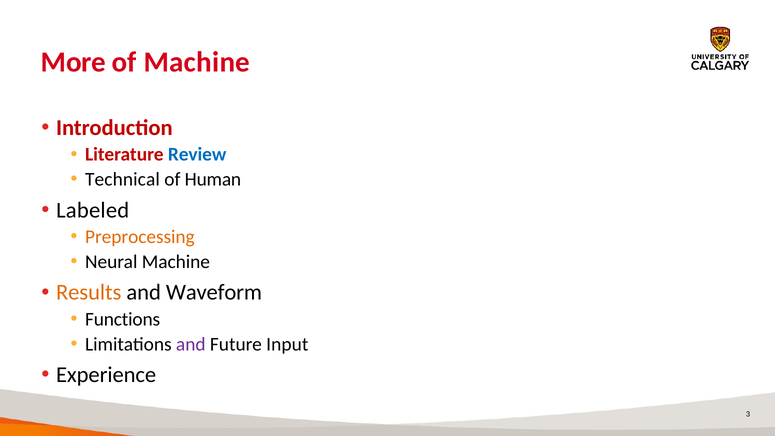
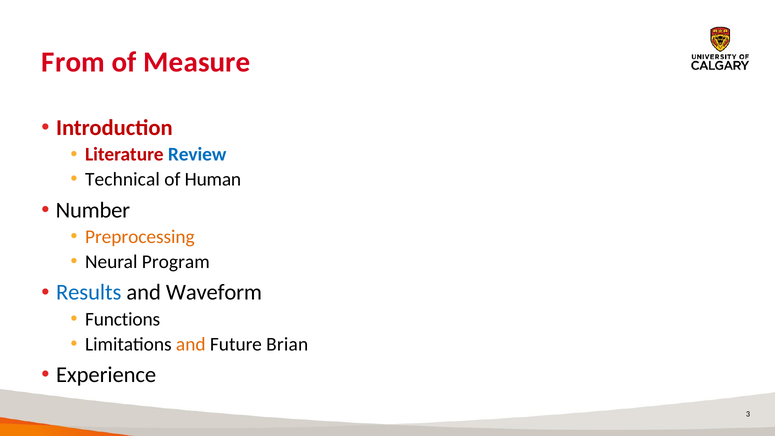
More: More -> From (73, 62)
of Machine: Machine -> Measure (197, 62)
Labeled: Labeled -> Number (93, 210)
Neural Machine: Machine -> Program (176, 262)
Results colour: orange -> blue (89, 292)
and colour: purple -> orange (191, 344)
Input: Input -> Brian (287, 344)
